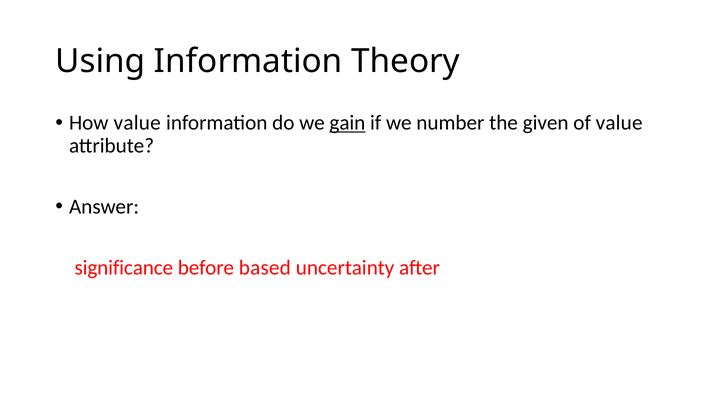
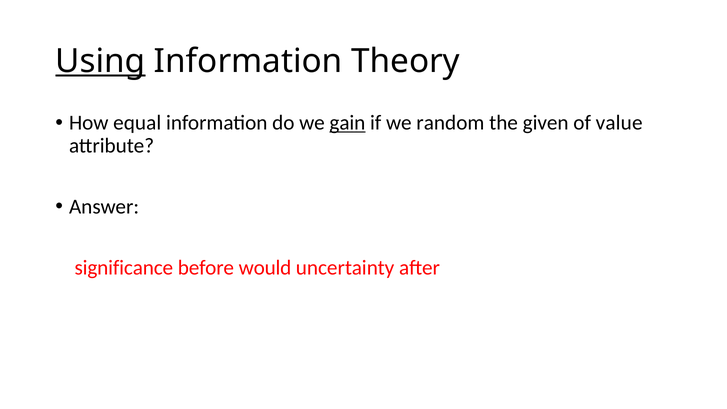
Using underline: none -> present (100, 61)
How value: value -> equal (137, 123)
number: number -> random (450, 123)
based: based -> would (265, 268)
